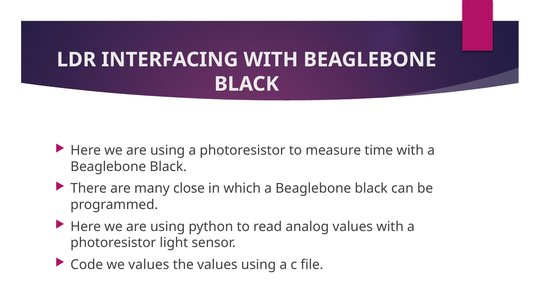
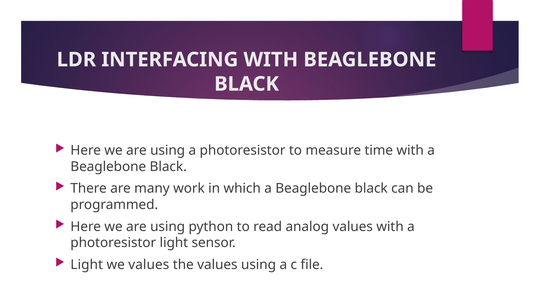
close: close -> work (189, 188)
Code: Code -> Light (87, 264)
